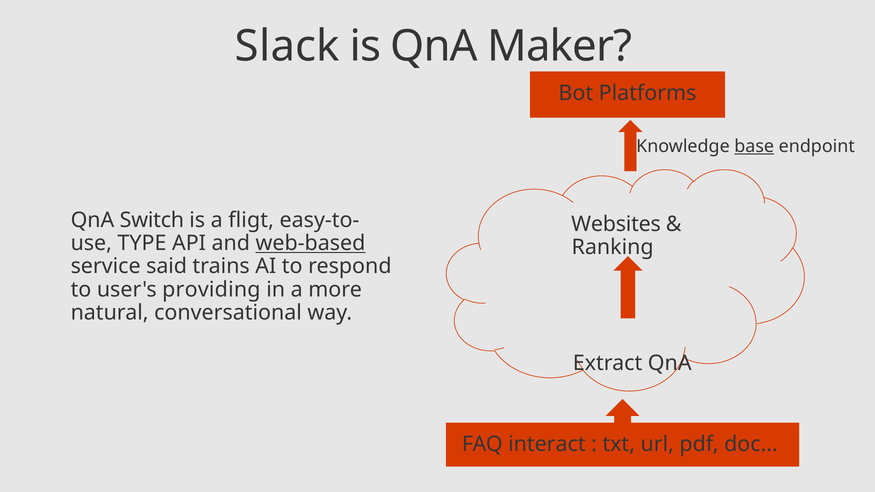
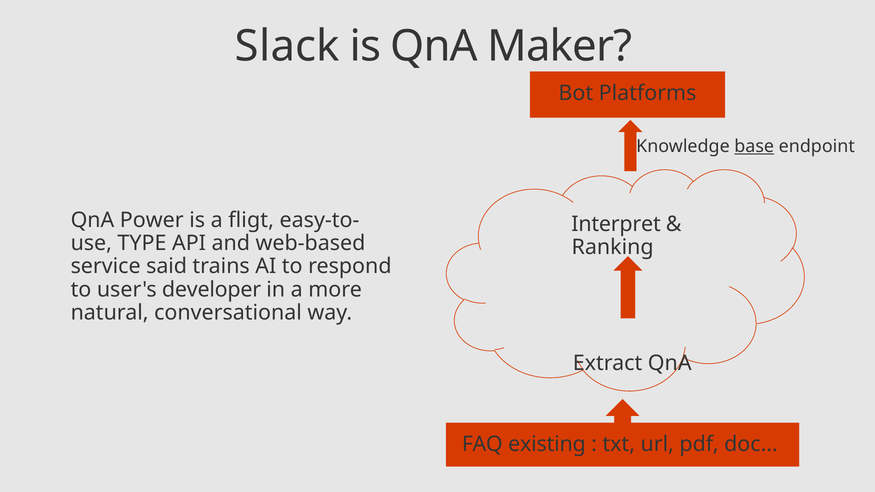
Switch: Switch -> Power (152, 220)
Websites: Websites -> Interpret (616, 224)
web-based underline: present -> none (310, 243)
providing: providing -> developer (212, 290)
interact: interact -> existing (547, 445)
